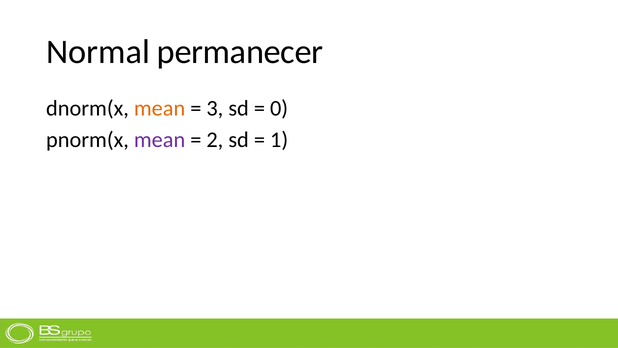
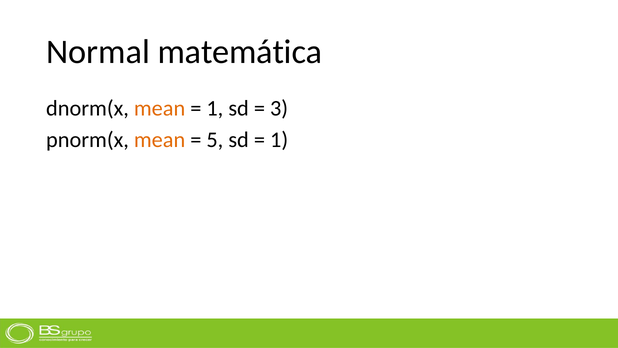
permanecer: permanecer -> matemática (240, 52)
3: 3 -> 1 (215, 108)
0: 0 -> 3 (279, 108)
mean colour: purple -> orange (160, 140)
2: 2 -> 5 (215, 140)
